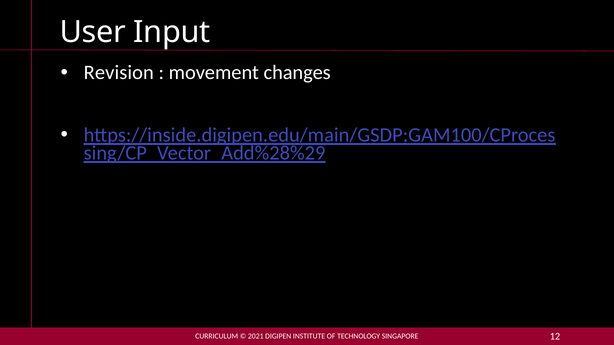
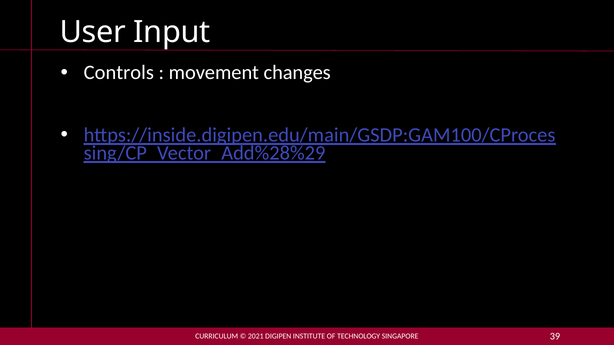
Revision: Revision -> Controls (119, 73)
12: 12 -> 39 (555, 337)
